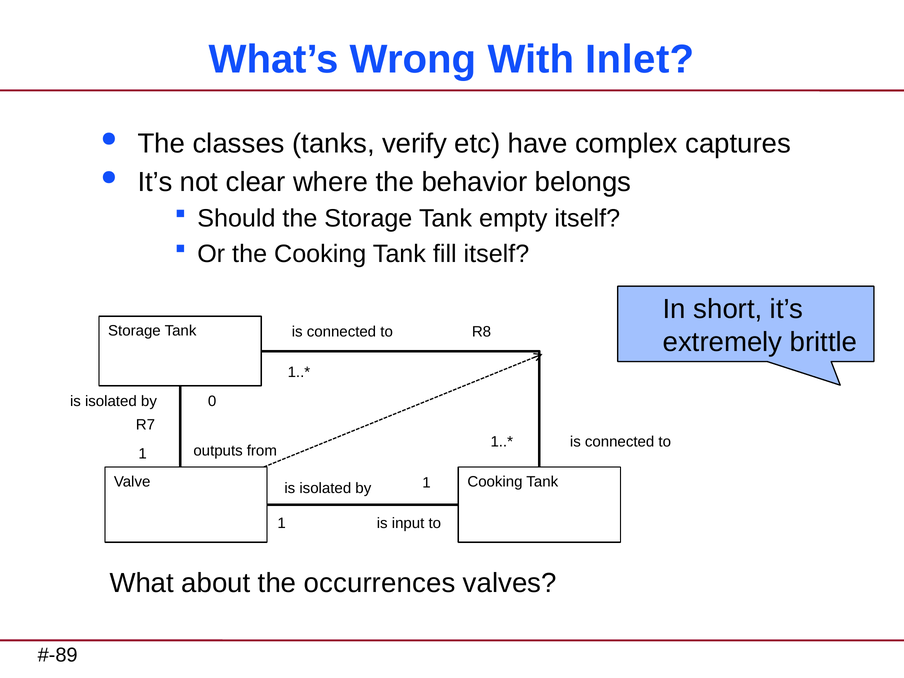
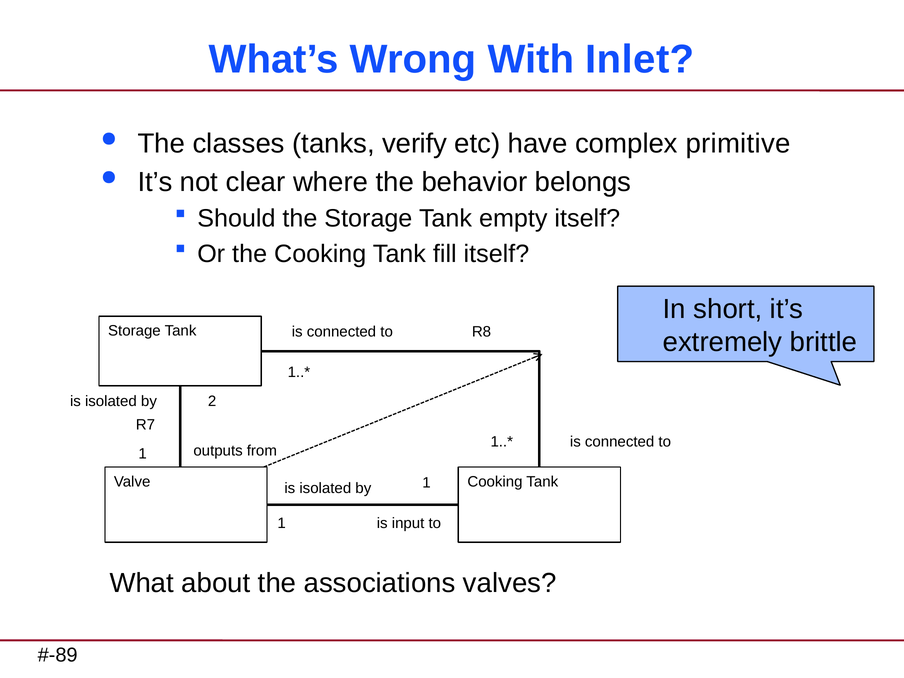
captures: captures -> primitive (738, 143)
0: 0 -> 2 (212, 401)
occurrences: occurrences -> associations (380, 583)
